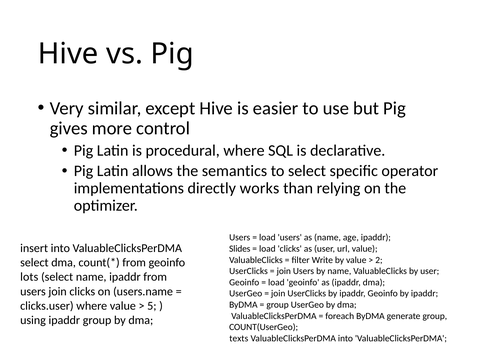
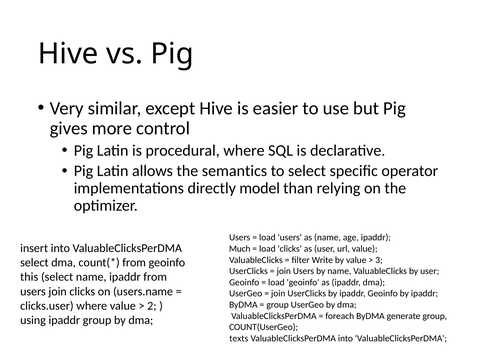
works: works -> model (260, 188)
Slides: Slides -> Much (240, 249)
2: 2 -> 3 (379, 260)
lots: lots -> this (29, 277)
5: 5 -> 2 (152, 306)
